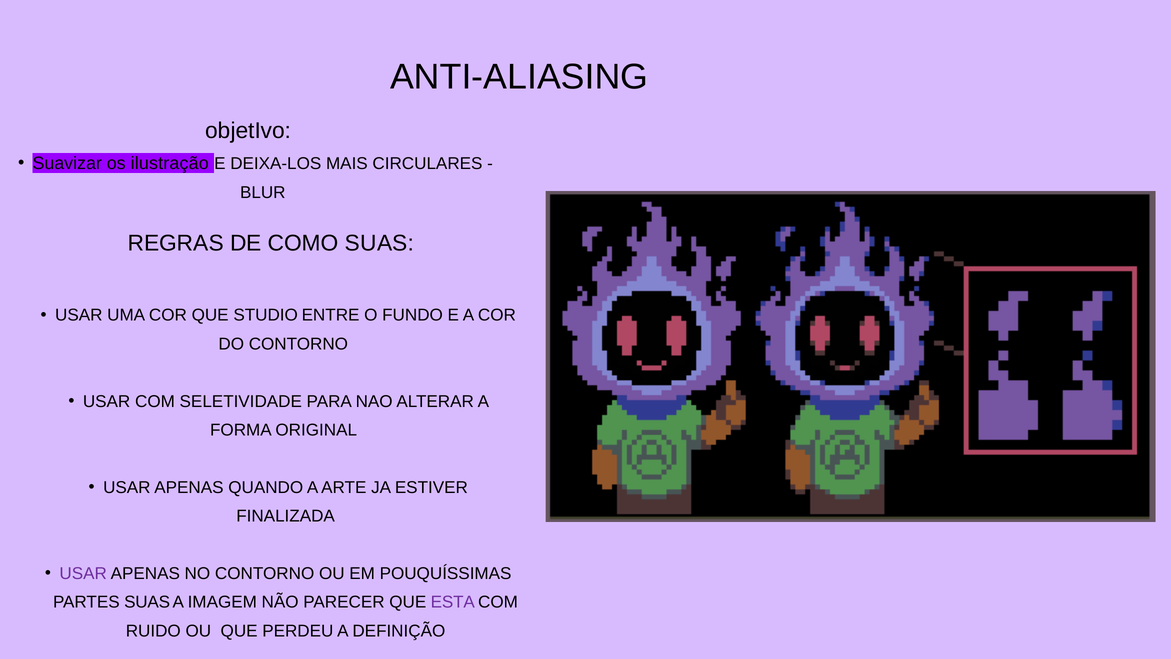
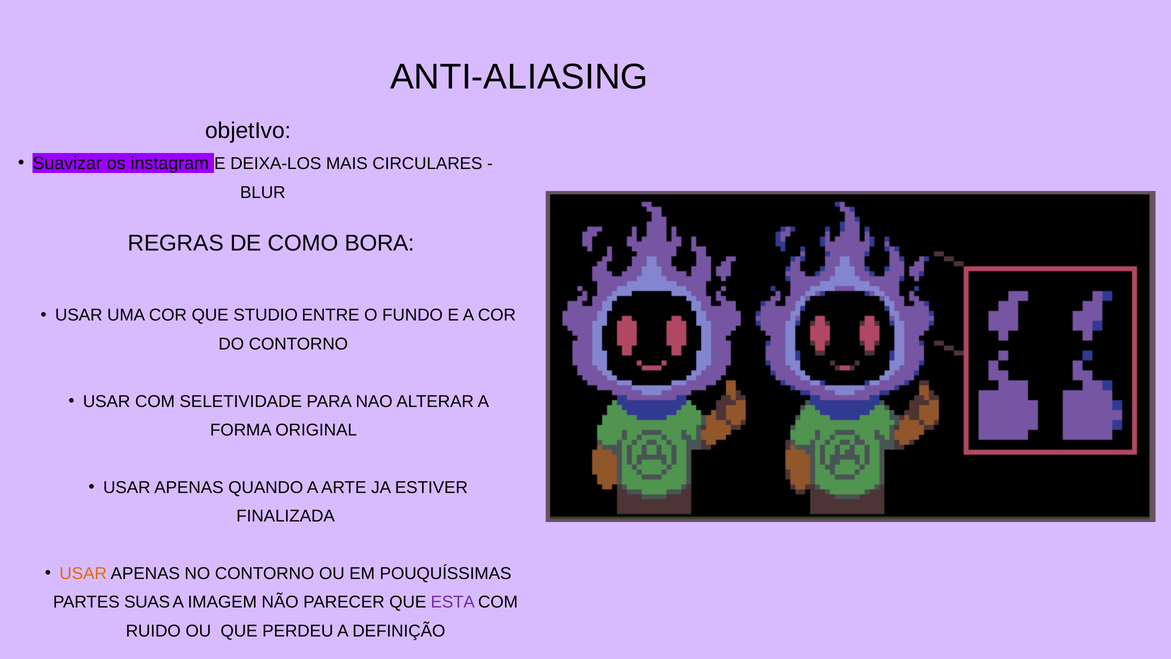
ilustração: ilustração -> instagram (170, 163)
COMO SUAS: SUAS -> BORA (380, 243)
USAR colour: purple -> orange (83, 573)
